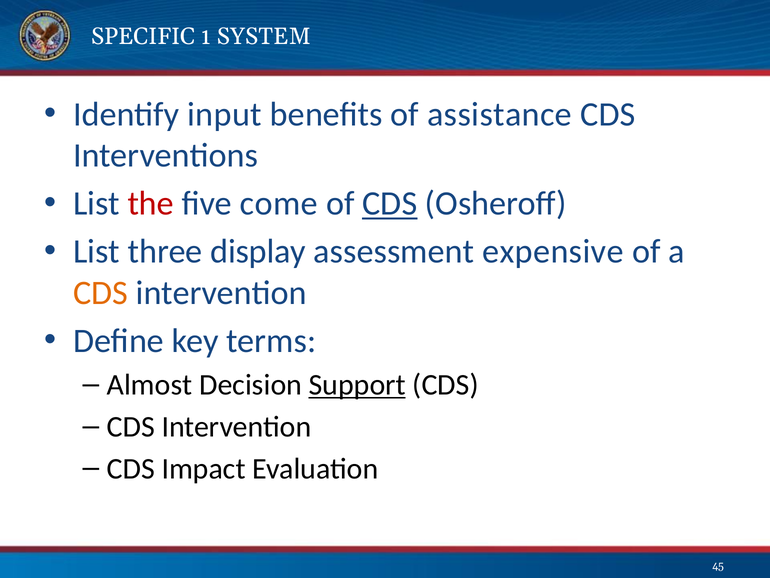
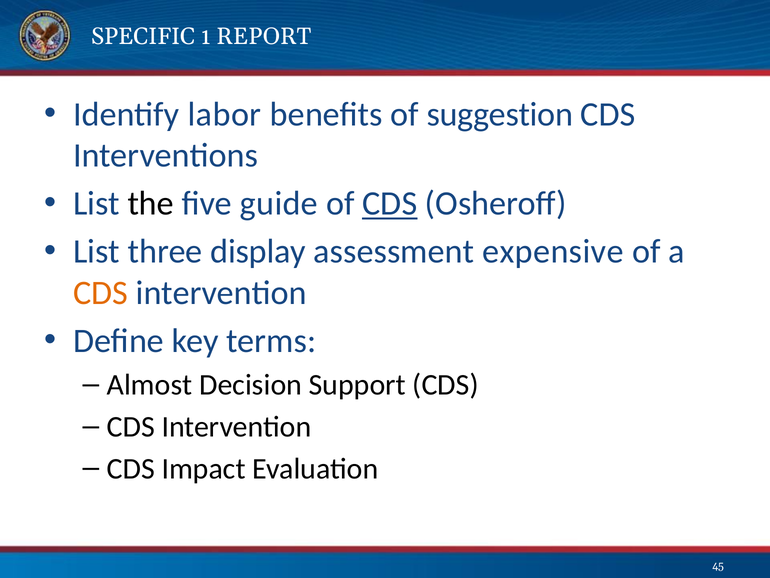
SYSTEM: SYSTEM -> REPORT (264, 36)
input: input -> labor (225, 114)
assistance: assistance -> suggestion (500, 114)
the colour: red -> black (151, 203)
come: come -> guide (279, 203)
Support underline: present -> none (357, 385)
